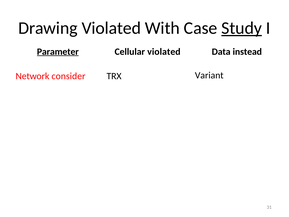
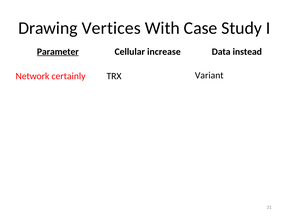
Drawing Violated: Violated -> Vertices (111, 28)
Study underline: present -> none (242, 28)
Cellular violated: violated -> increase (164, 52)
consider: consider -> certainly (69, 76)
